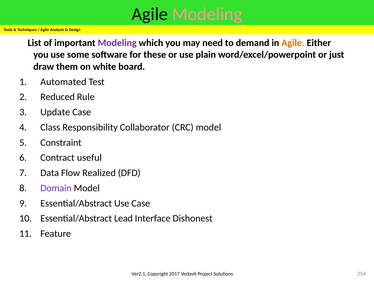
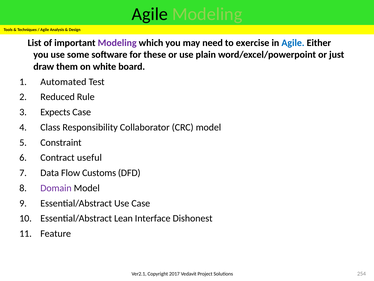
Modeling colour: pink -> light green (207, 14)
demand: demand -> exercise (253, 43)
Agile colour: orange -> blue (293, 43)
Update: Update -> Expects (55, 112)
Realized: Realized -> Customs (99, 173)
Lead: Lead -> Lean (123, 218)
